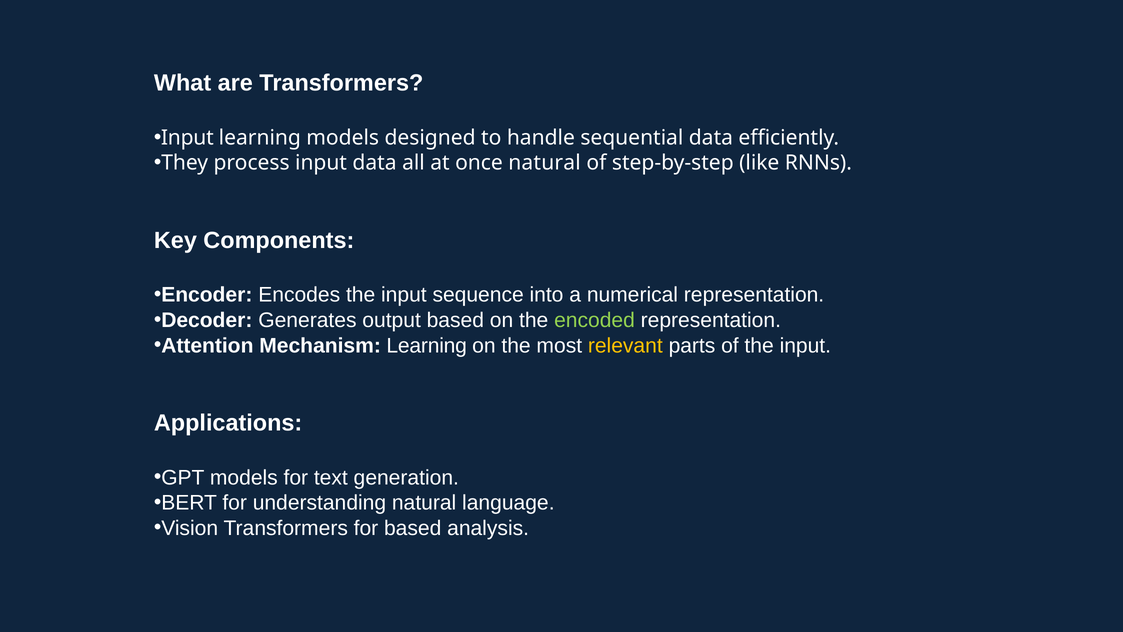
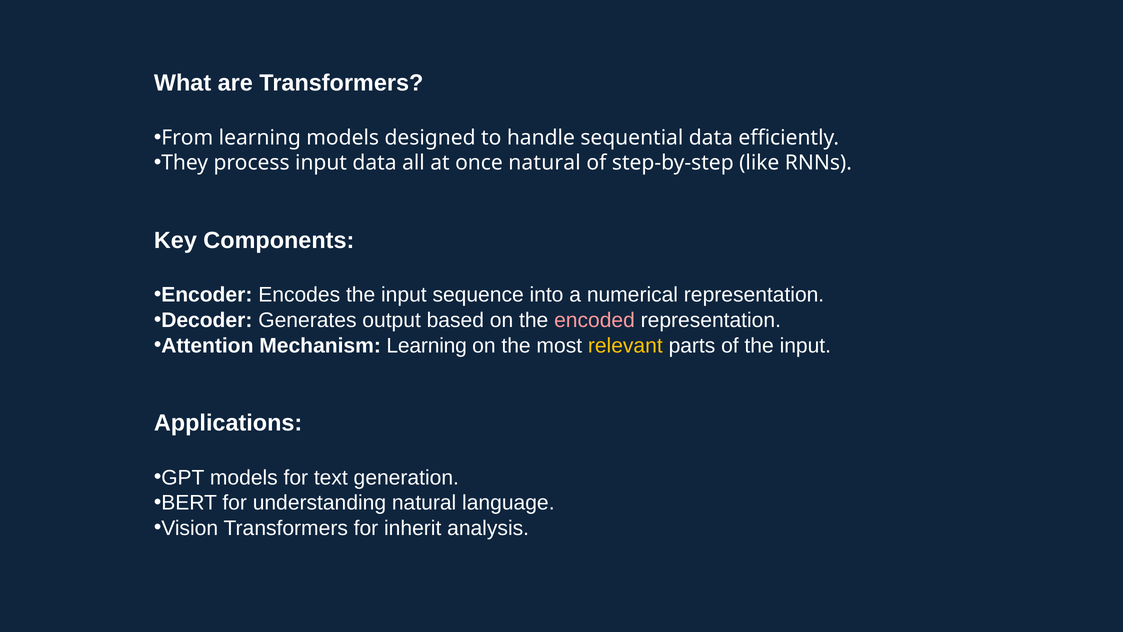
Input: Input -> From (187, 138)
encoded colour: light green -> pink (595, 320)
for based: based -> inherit (413, 528)
